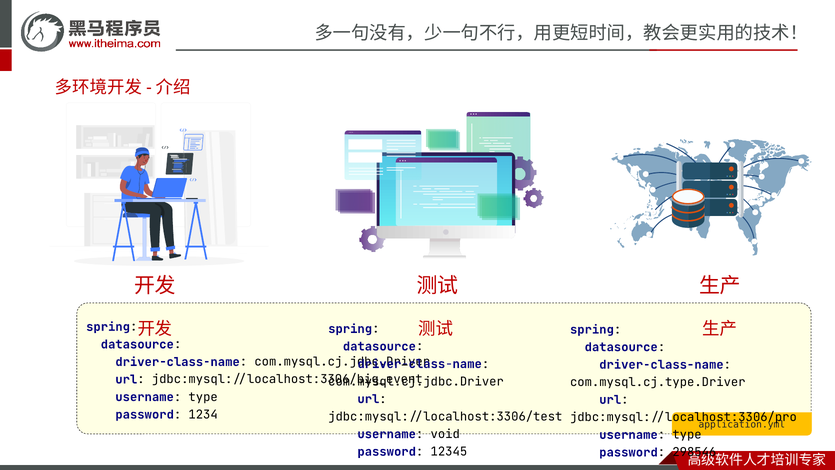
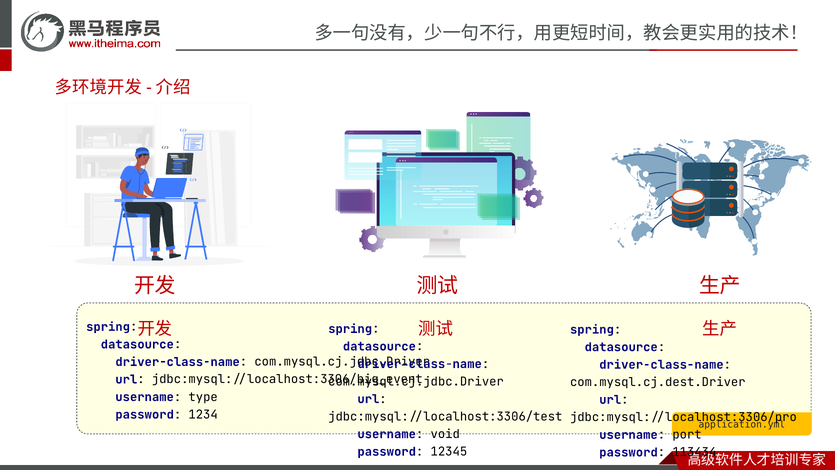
com.mysql.cj.type.Driver: com.mysql.cj.type.Driver -> com.mysql.cj.dest.Driver (658, 382)
type: type -> port (687, 435)
298546: 298546 -> 113434 (694, 452)
